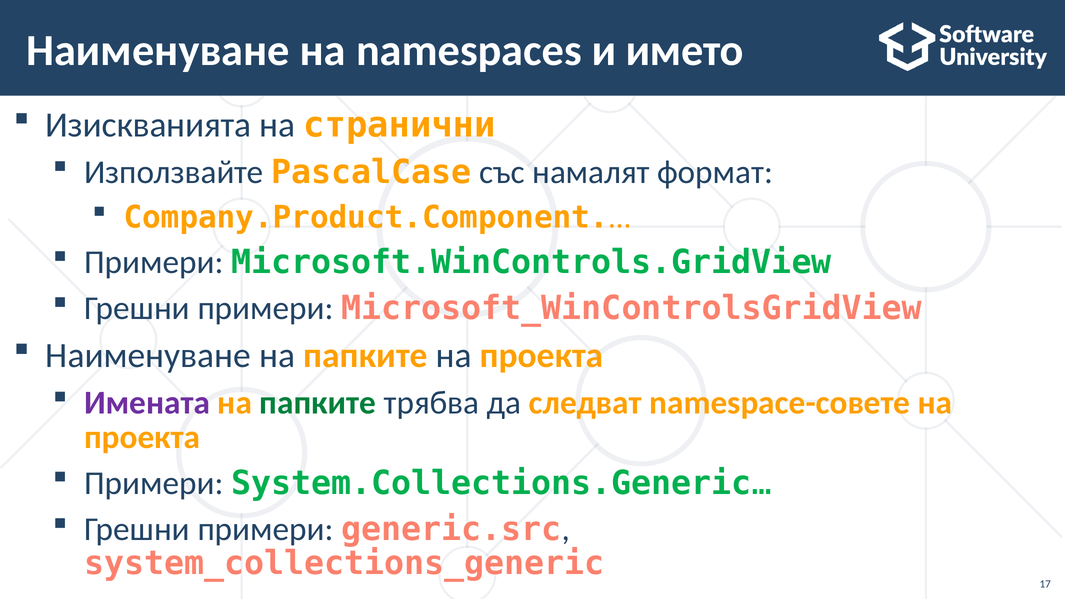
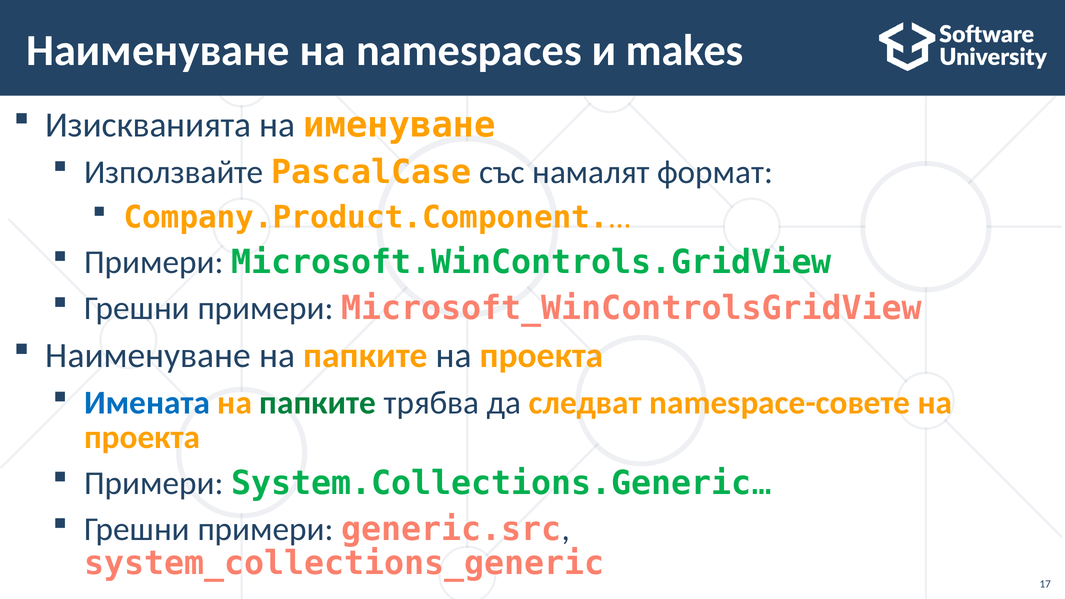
името: името -> makes (685, 50)
странични: странични -> именуване (400, 125)
Имената colour: purple -> blue (147, 403)
